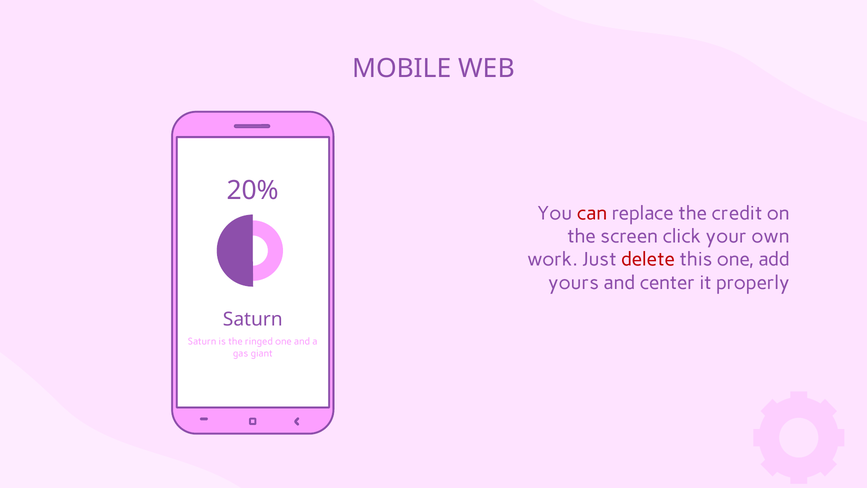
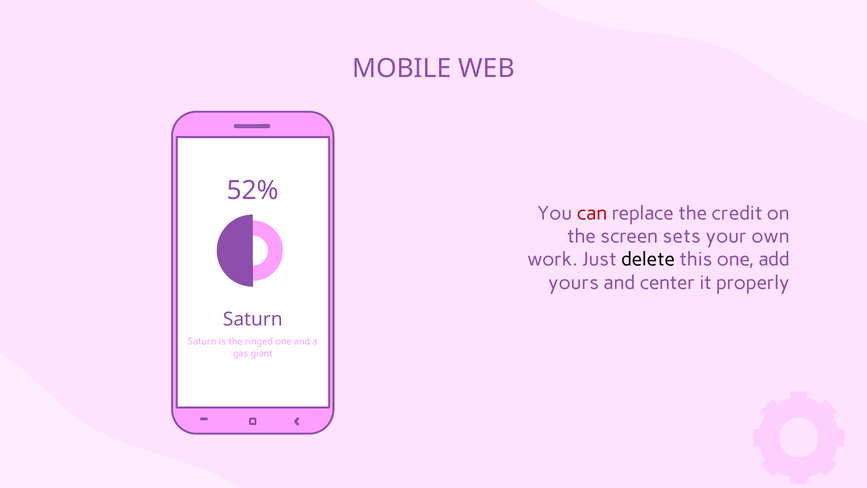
20%: 20% -> 52% (253, 190)
click: click -> sets (682, 236)
delete colour: red -> black (648, 259)
